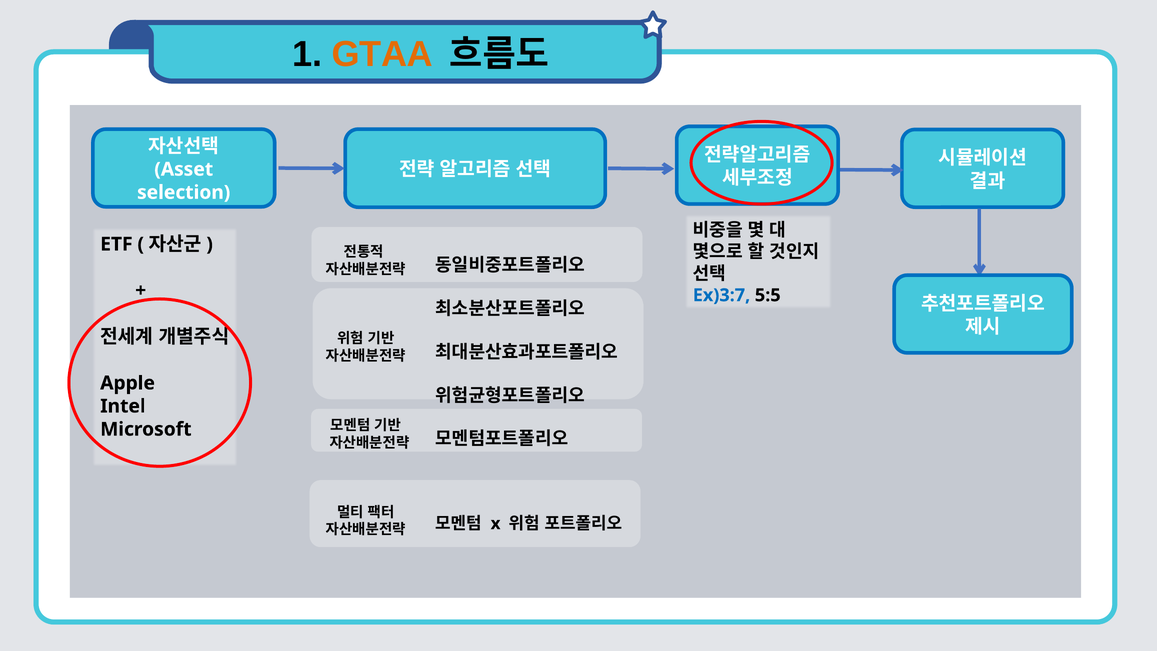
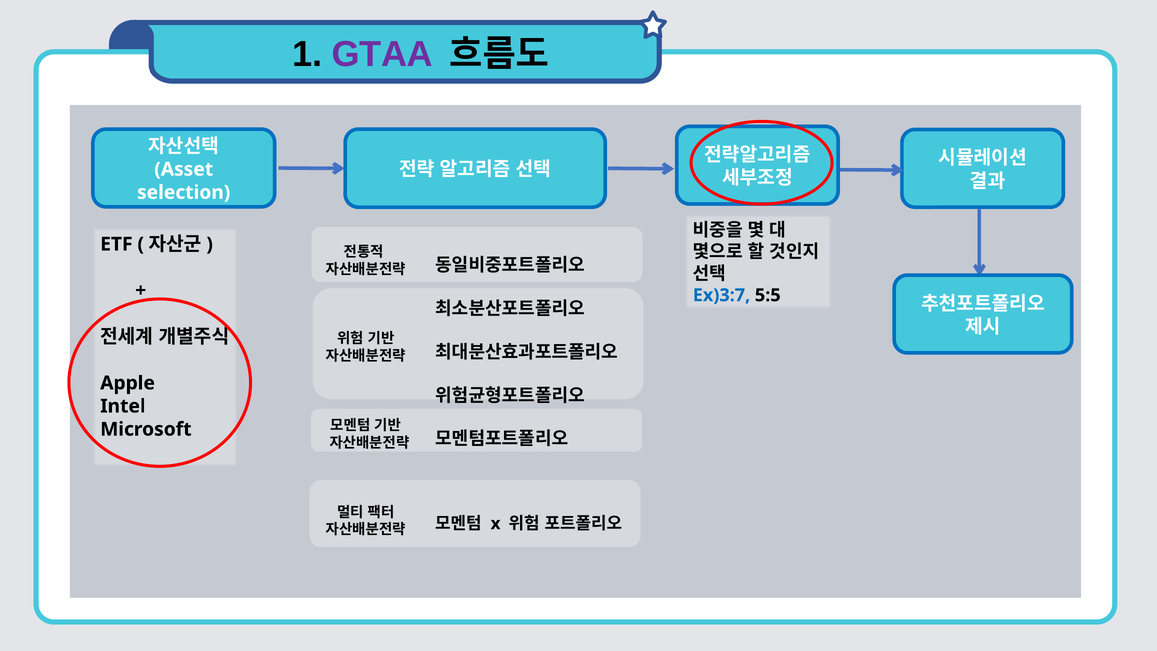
GTAA colour: orange -> purple (382, 54)
